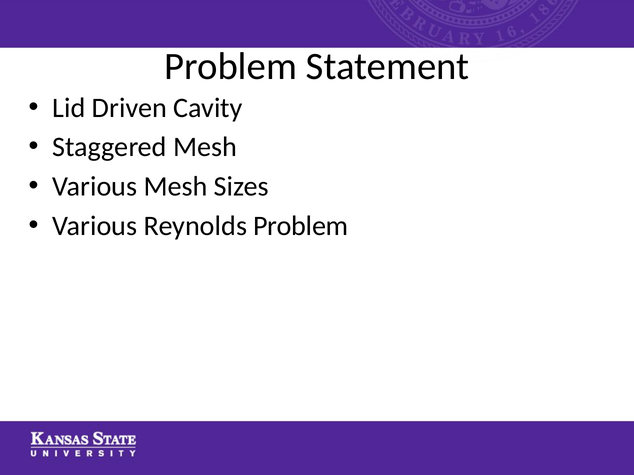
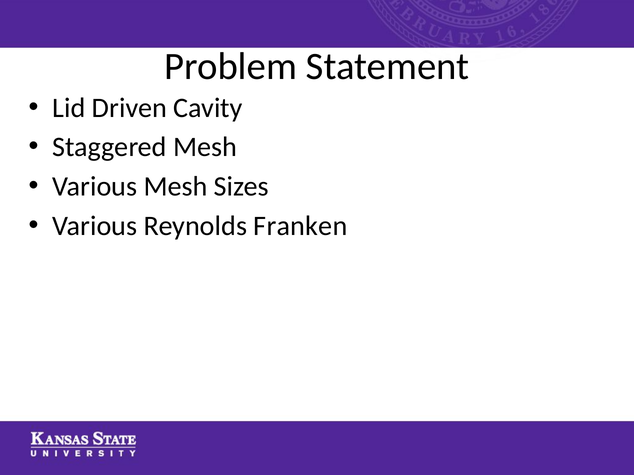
Reynolds Problem: Problem -> Franken (300, 226)
